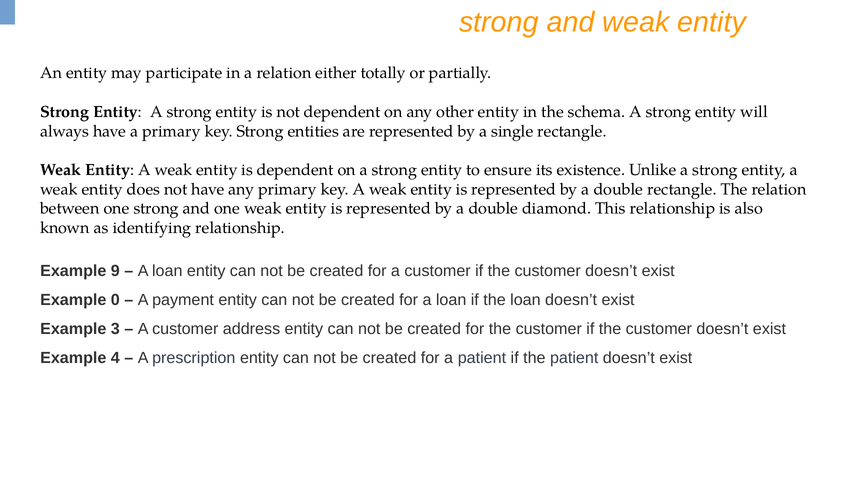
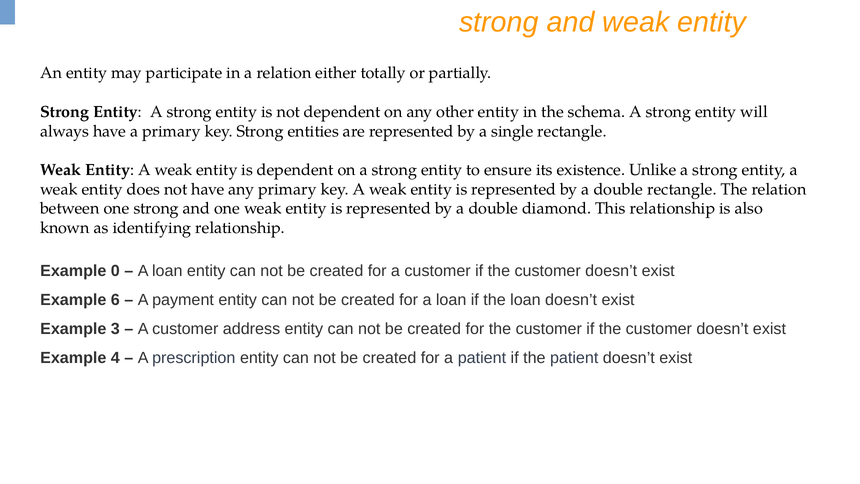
9: 9 -> 0 (115, 271)
0: 0 -> 6 (115, 300)
